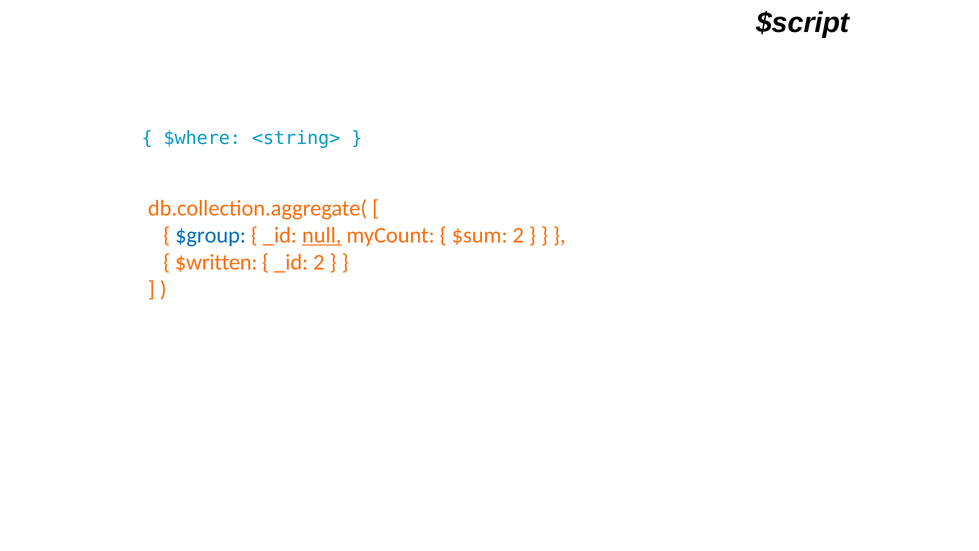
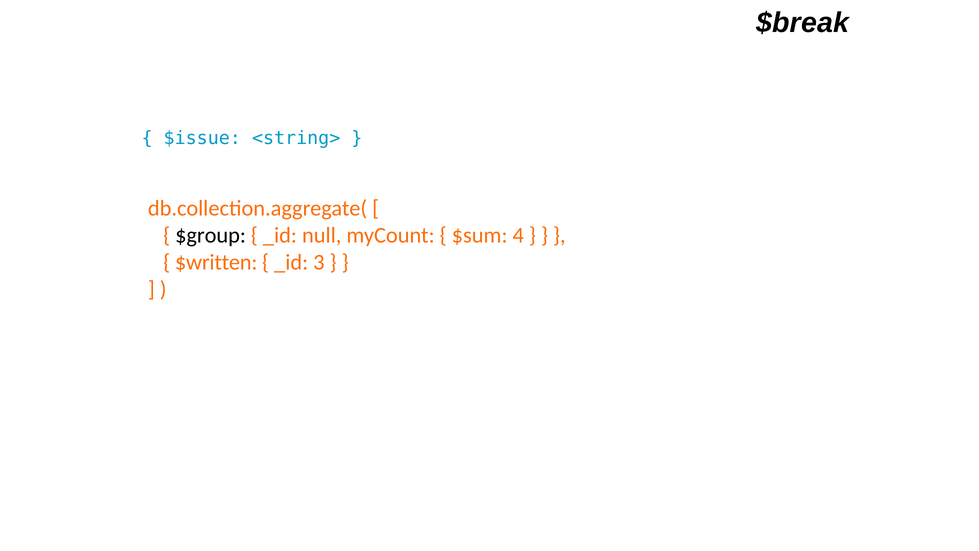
$script: $script -> $break (803, 23)
$where: $where -> $issue (202, 138)
$group colour: blue -> black (211, 235)
null underline: present -> none (322, 235)
$sum 2: 2 -> 4 (518, 235)
_id 2: 2 -> 3 (319, 262)
